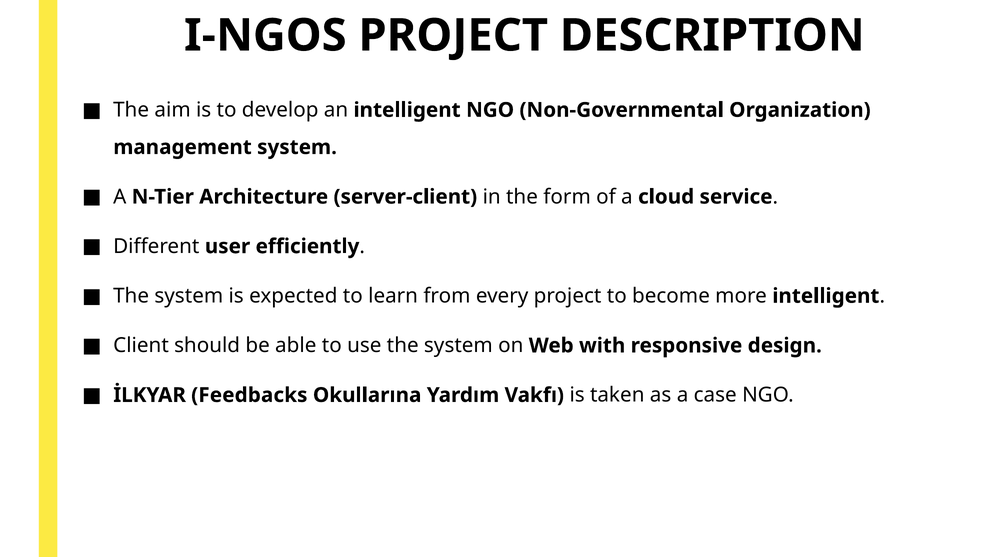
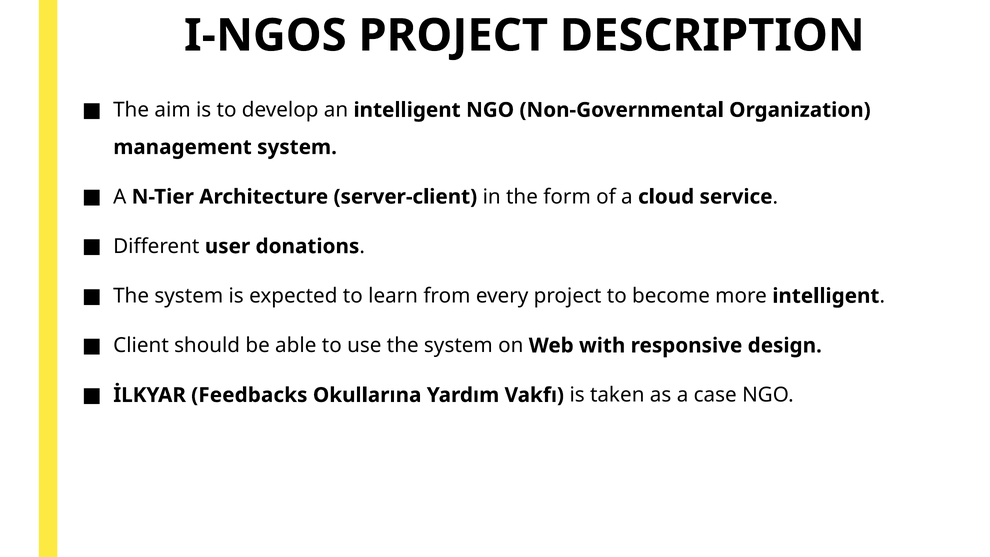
efficiently: efficiently -> donations (307, 246)
